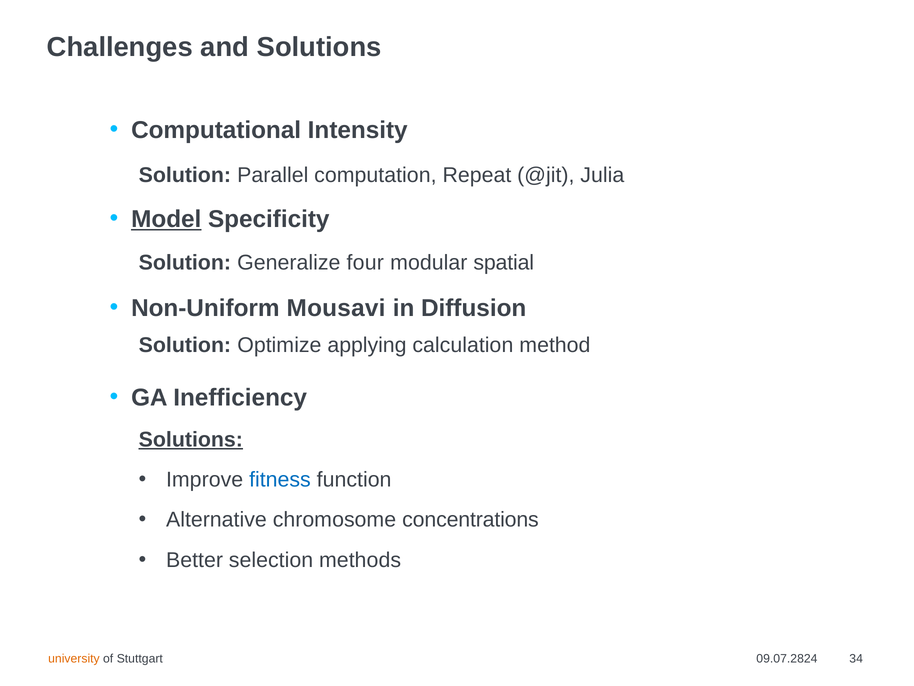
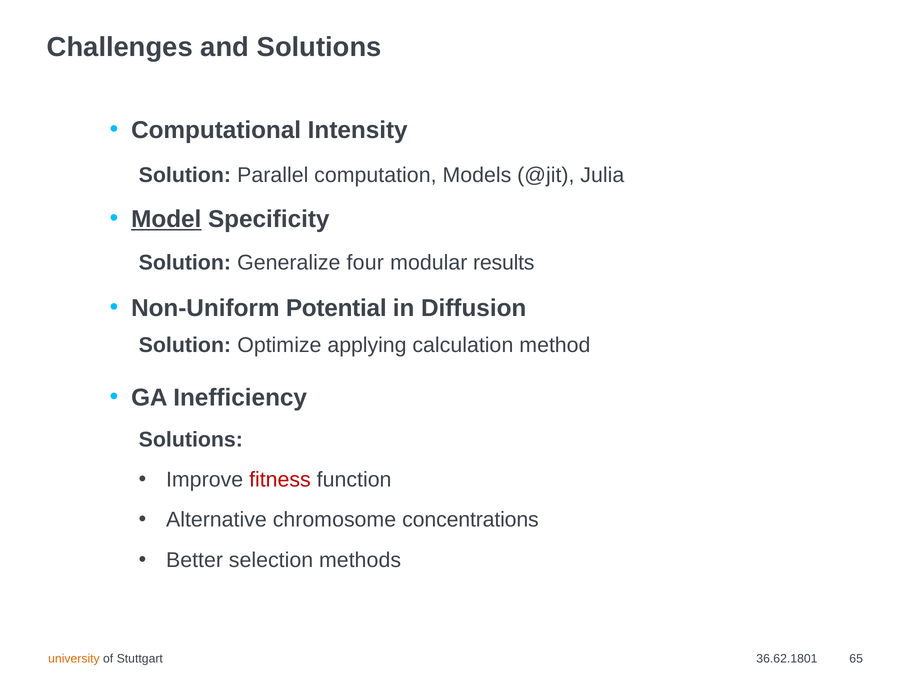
Repeat: Repeat -> Models (477, 175)
spatial: spatial -> results (504, 262)
Mousavi: Mousavi -> Potential (336, 308)
Solutions underline: present -> none (191, 439)
fitness colour: blue -> red (280, 479)
09.07.2824: 09.07.2824 -> 36.62.1801 (787, 658)
34: 34 -> 65 (856, 658)
